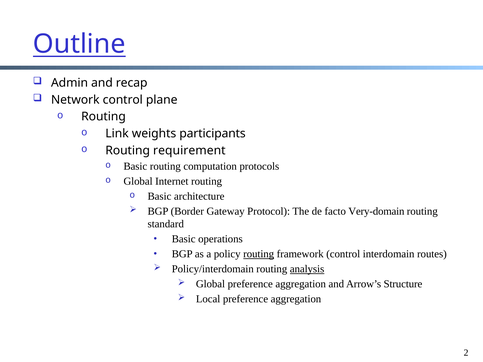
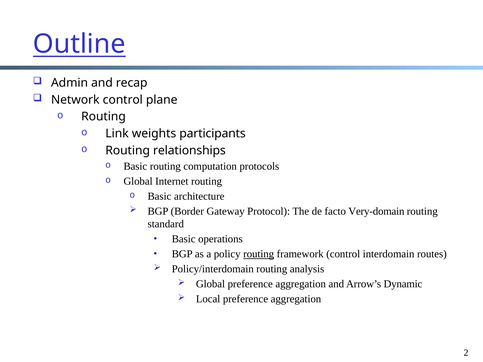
requirement: requirement -> relationships (189, 151)
analysis underline: present -> none (307, 269)
Structure: Structure -> Dynamic (403, 284)
